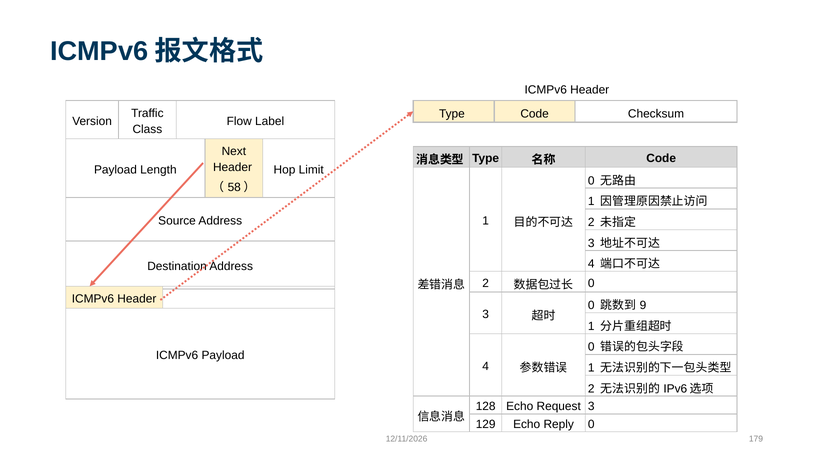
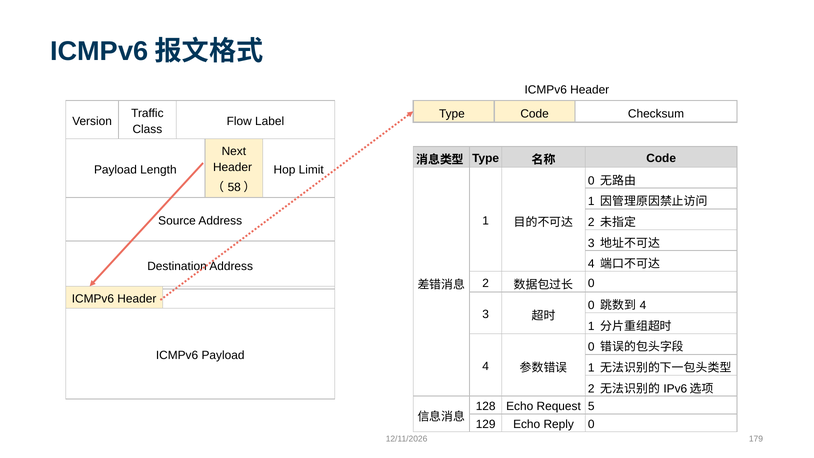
9: 9 -> 4 (643, 305)
Request 3: 3 -> 5 (591, 406)
